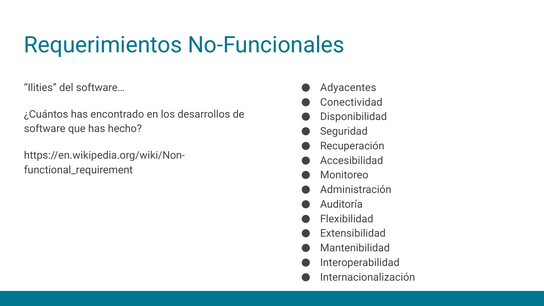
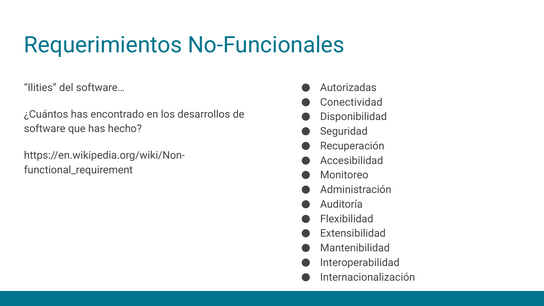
Adyacentes: Adyacentes -> Autorizadas (348, 88)
